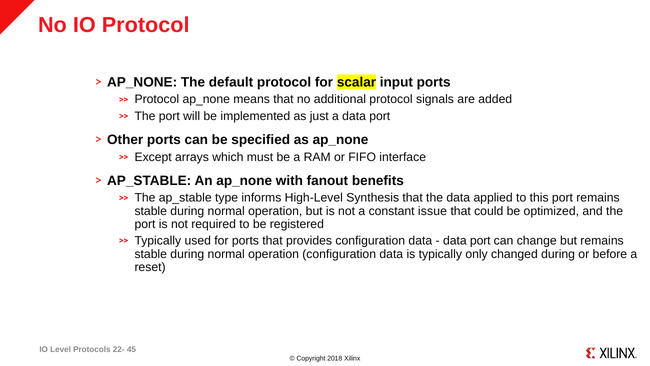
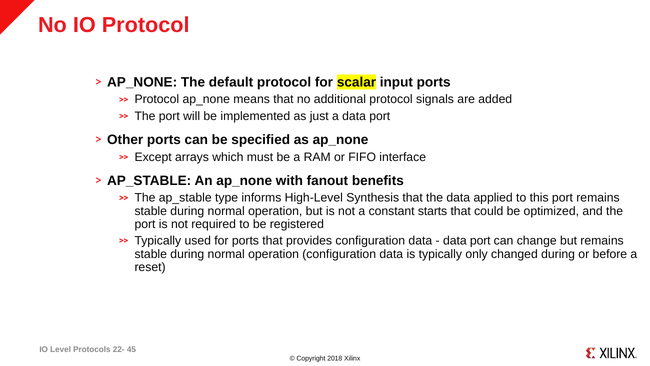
issue: issue -> starts (433, 211)
